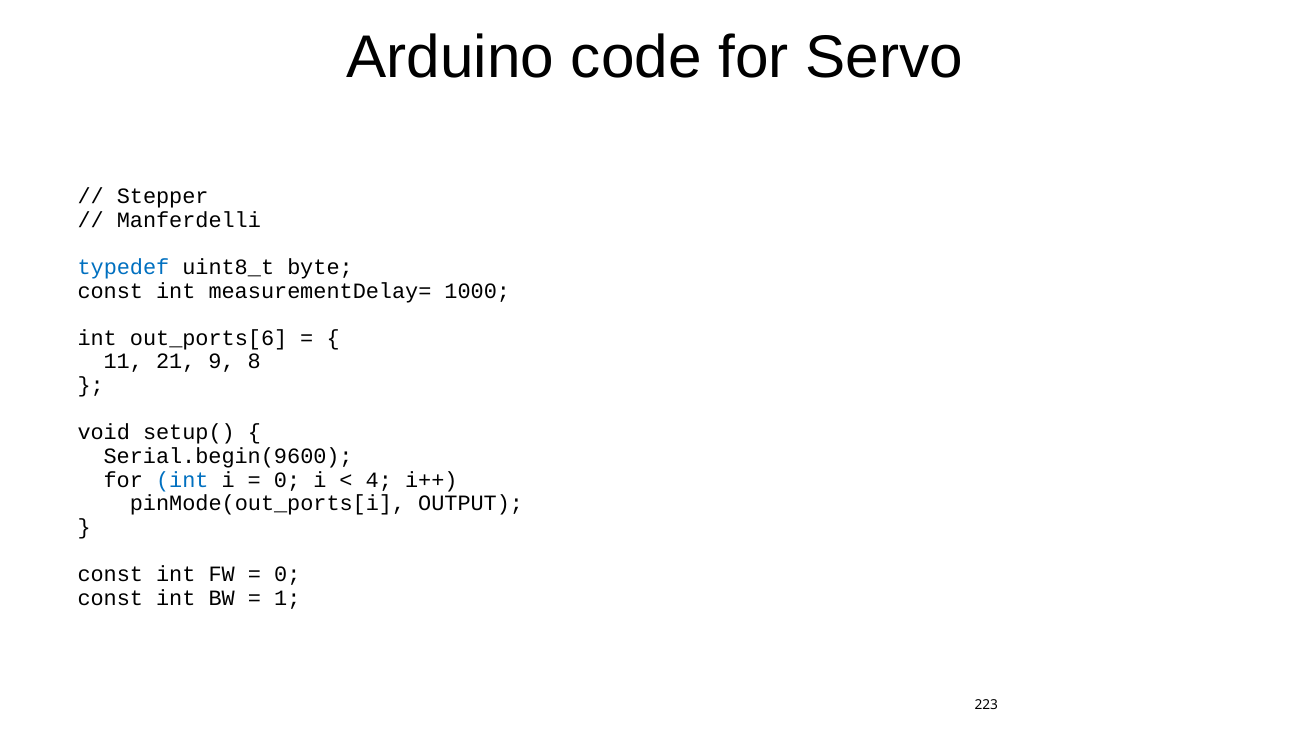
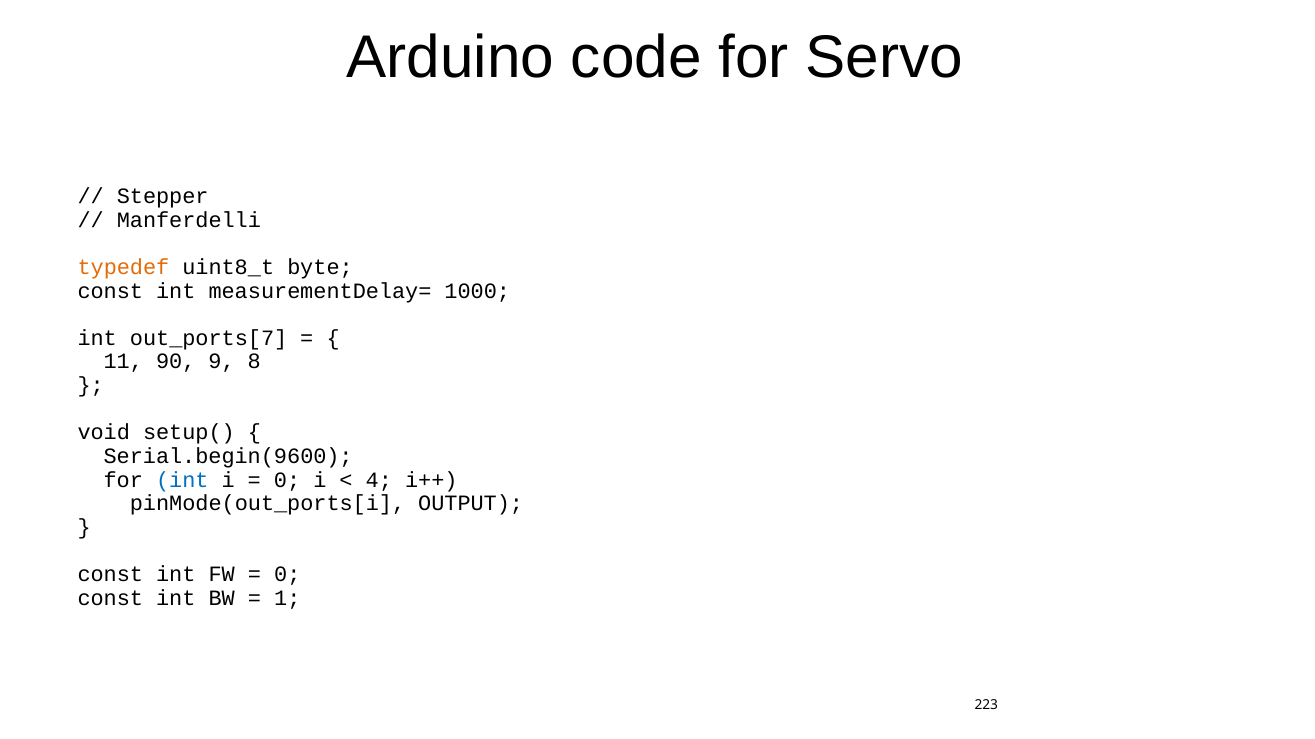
typedef colour: blue -> orange (123, 267)
out_ports[6: out_ports[6 -> out_ports[7 (209, 338)
21: 21 -> 90 (176, 362)
